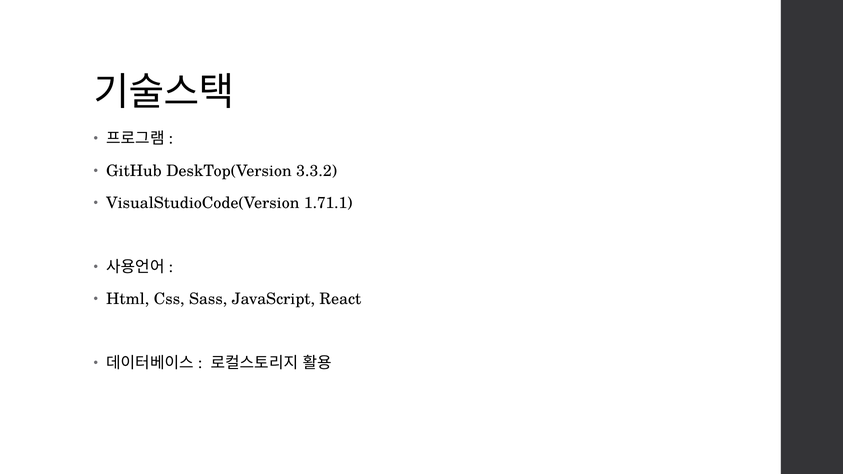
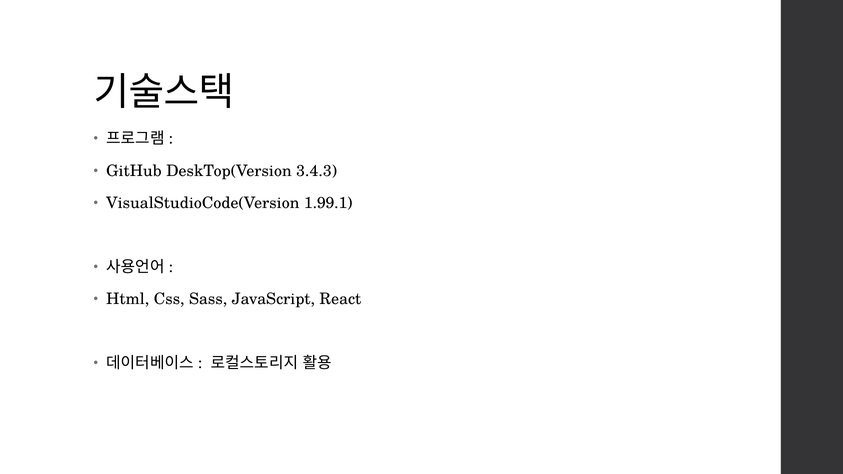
3.3.2: 3.3.2 -> 3.4.3 (317, 171)
1.71.1: 1.71.1 -> 1.99.1 (328, 203)
